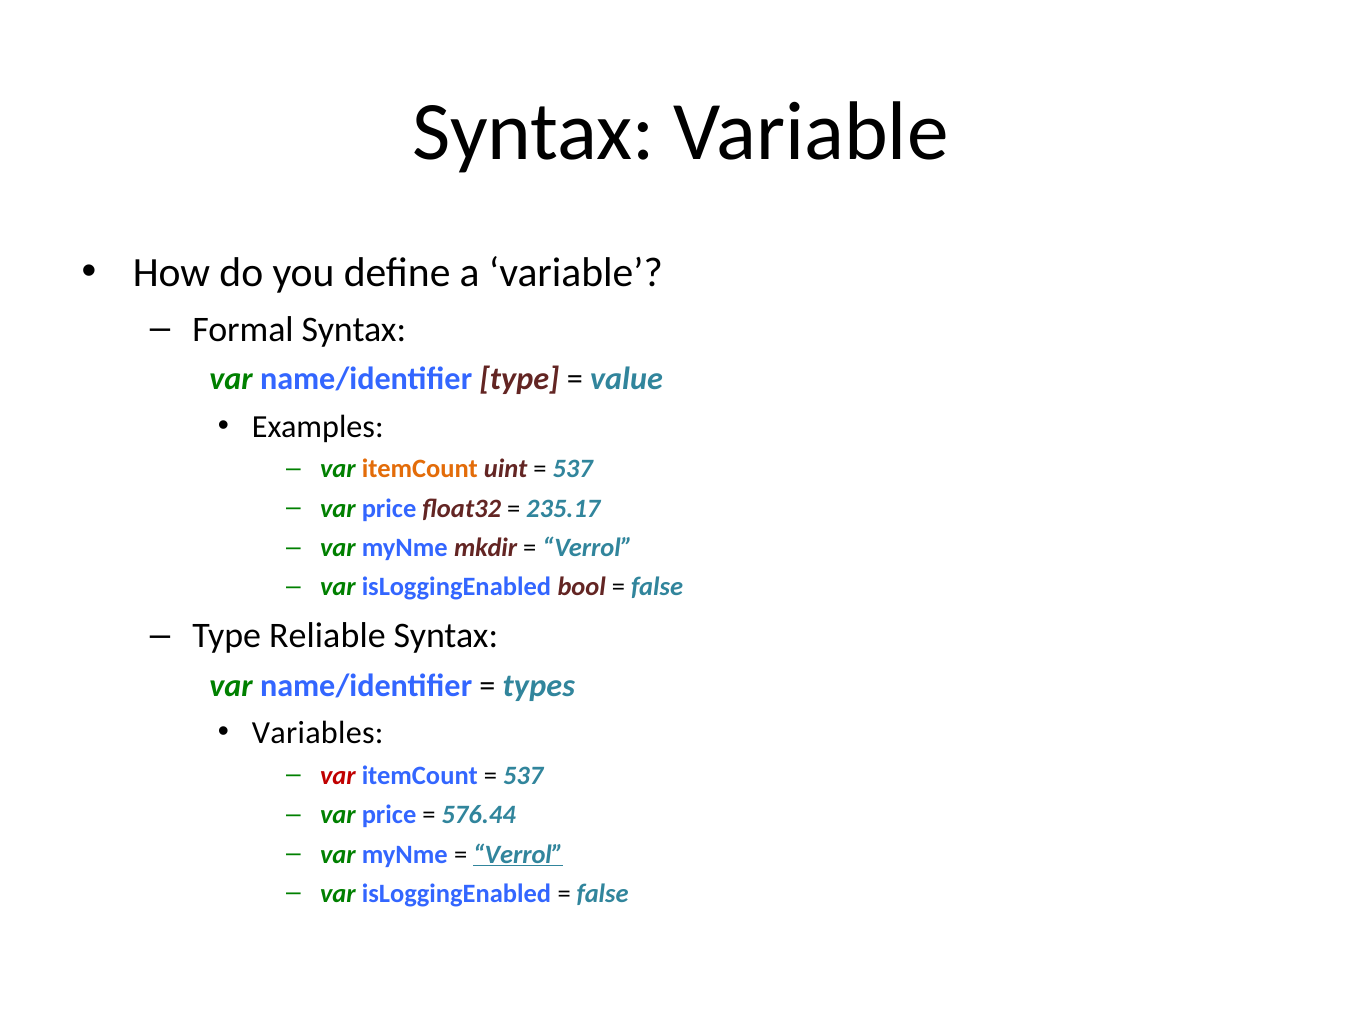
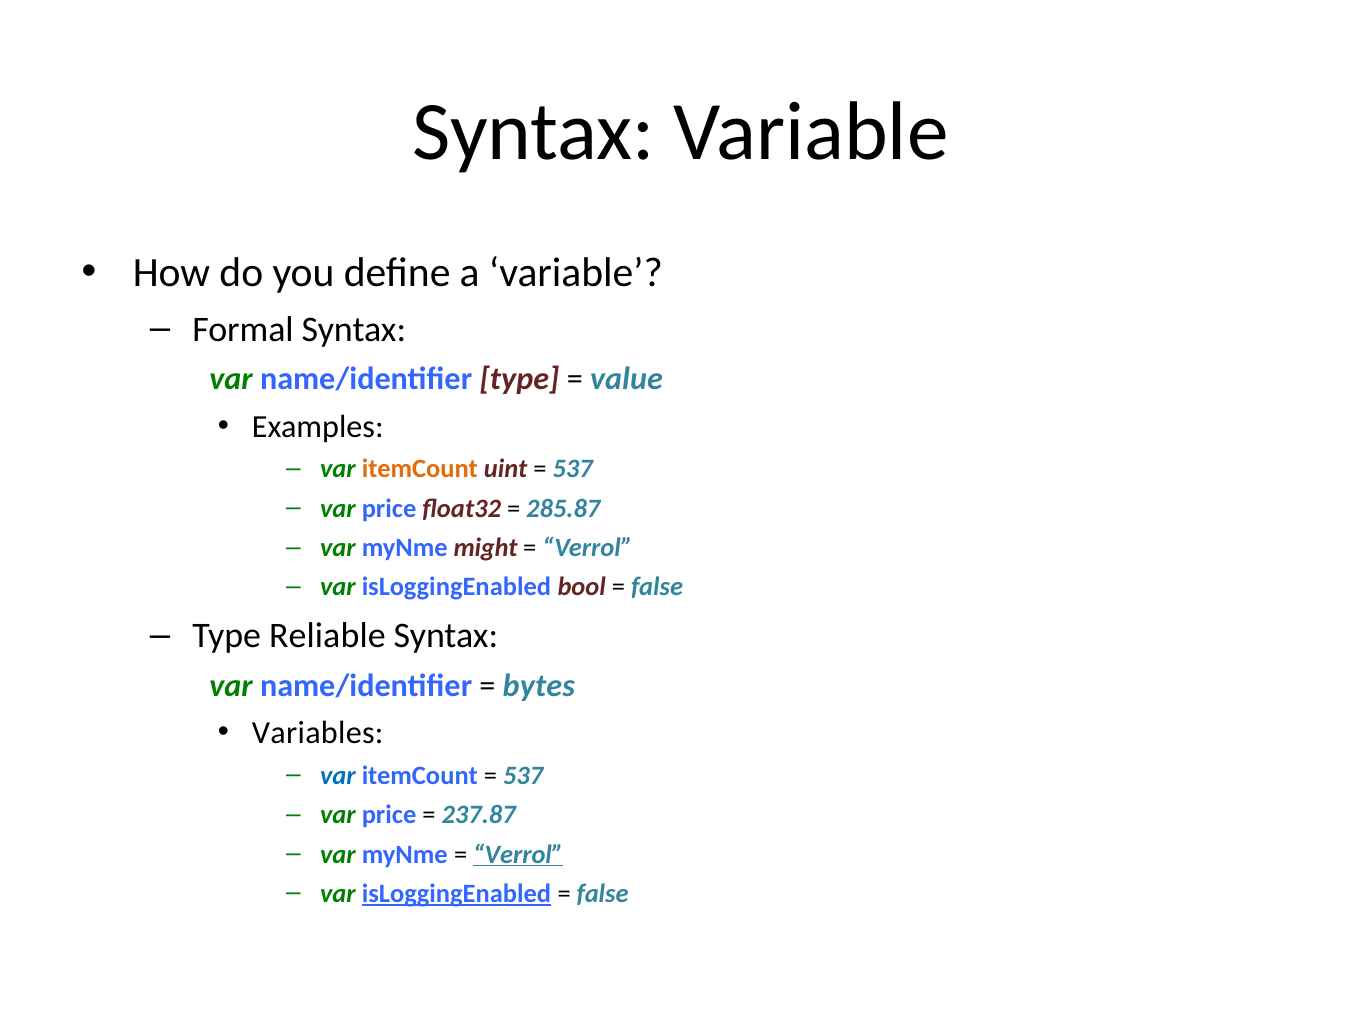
235.17: 235.17 -> 285.87 (563, 509)
mkdir: mkdir -> might (486, 548)
types: types -> bytes (539, 686)
var colour: red -> blue (338, 776)
576.44: 576.44 -> 237.87 (479, 815)
isLoggingEnabled underline: none -> present (456, 894)
